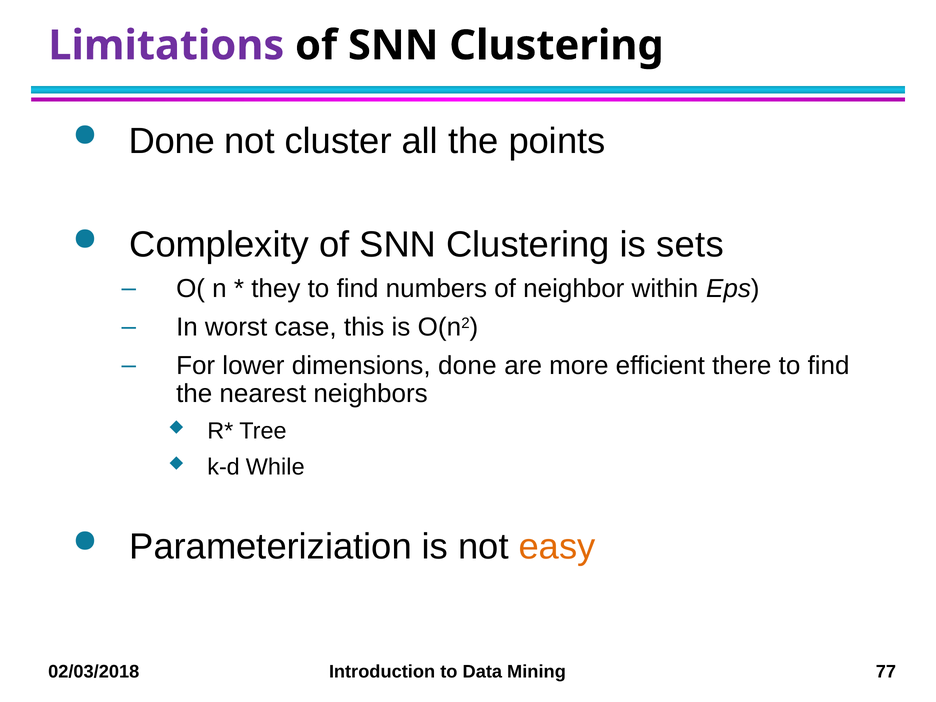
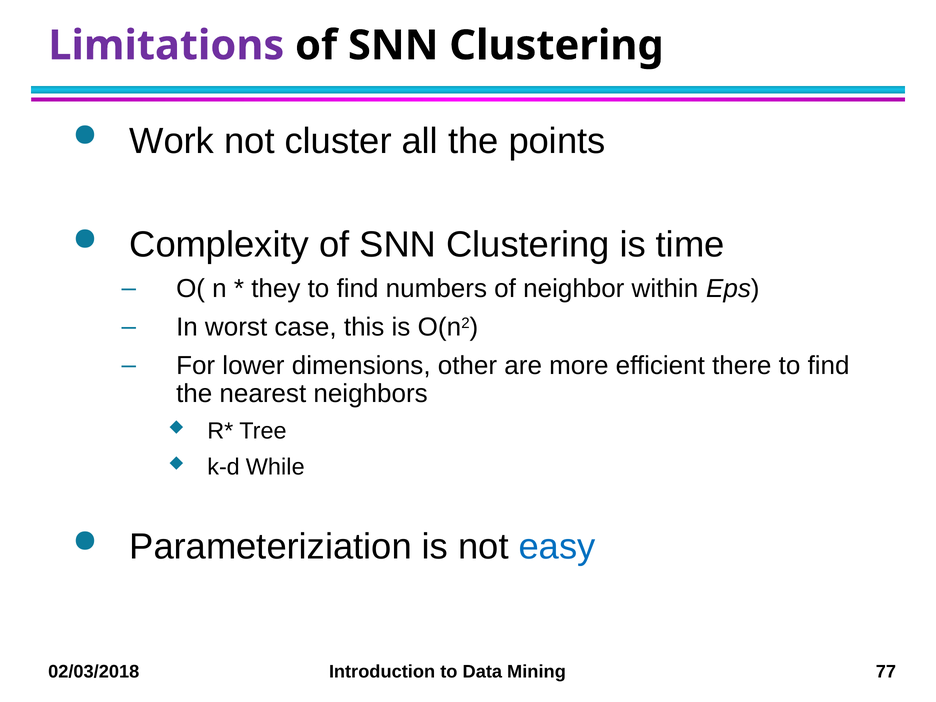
Done: Done -> Work (172, 141)
sets: sets -> time (690, 245)
dimensions done: done -> other (467, 366)
easy colour: orange -> blue (557, 547)
